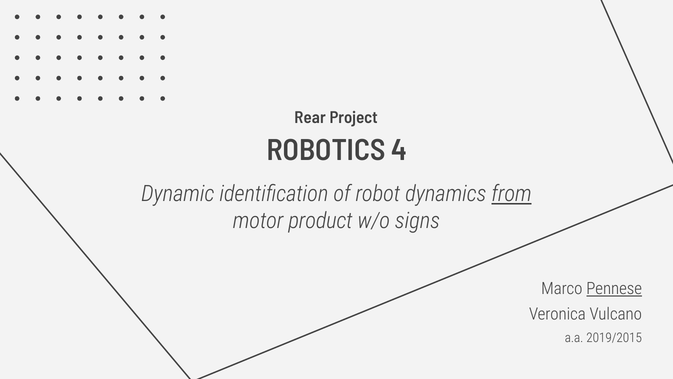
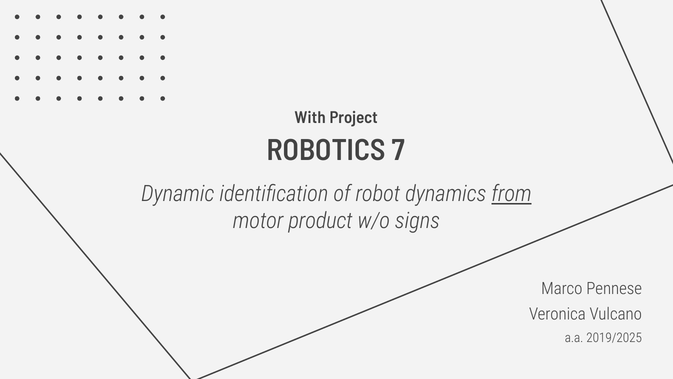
Rear: Rear -> With (310, 117)
4: 4 -> 7 (399, 150)
Pennese underline: present -> none (614, 288)
2019/2015: 2019/2015 -> 2019/2025 (614, 337)
